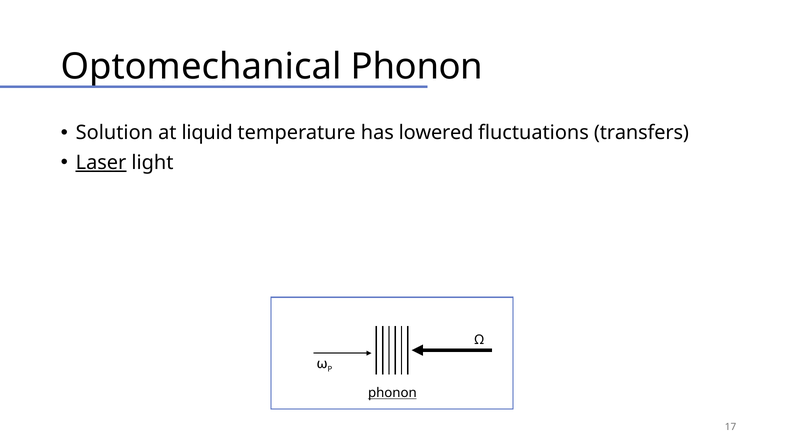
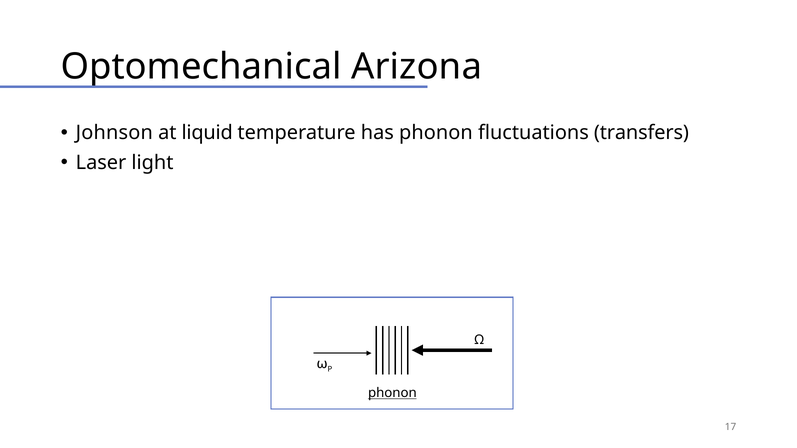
Phonon: Phonon -> Arizona (417, 67)
Solution: Solution -> Johnson (114, 133)
has lowered: lowered -> phonon (436, 133)
Laser underline: present -> none (101, 163)
